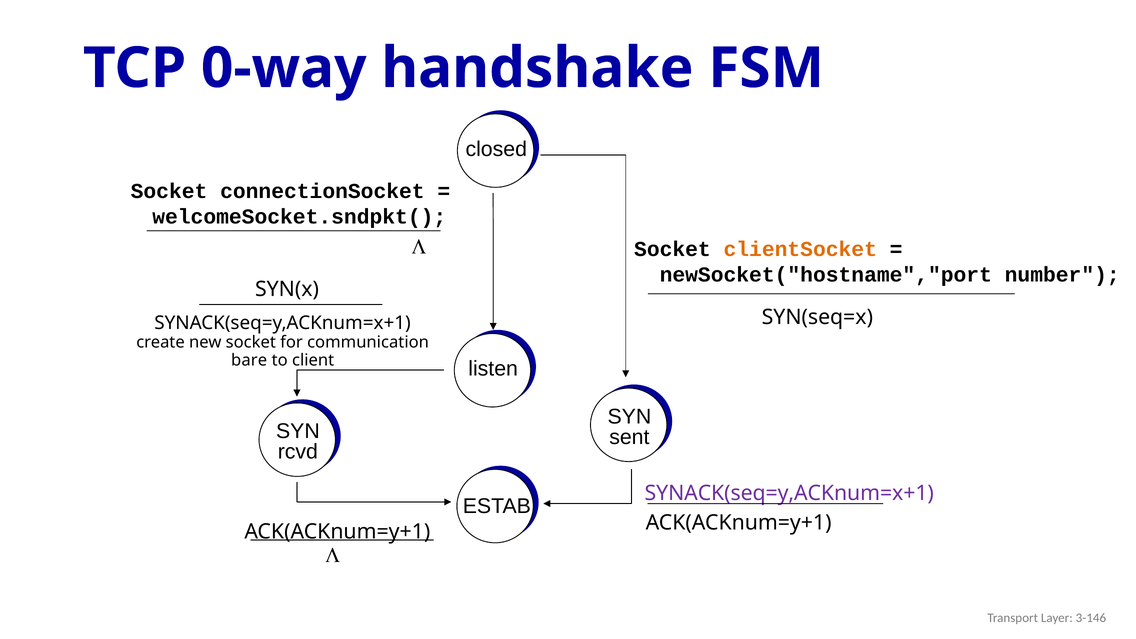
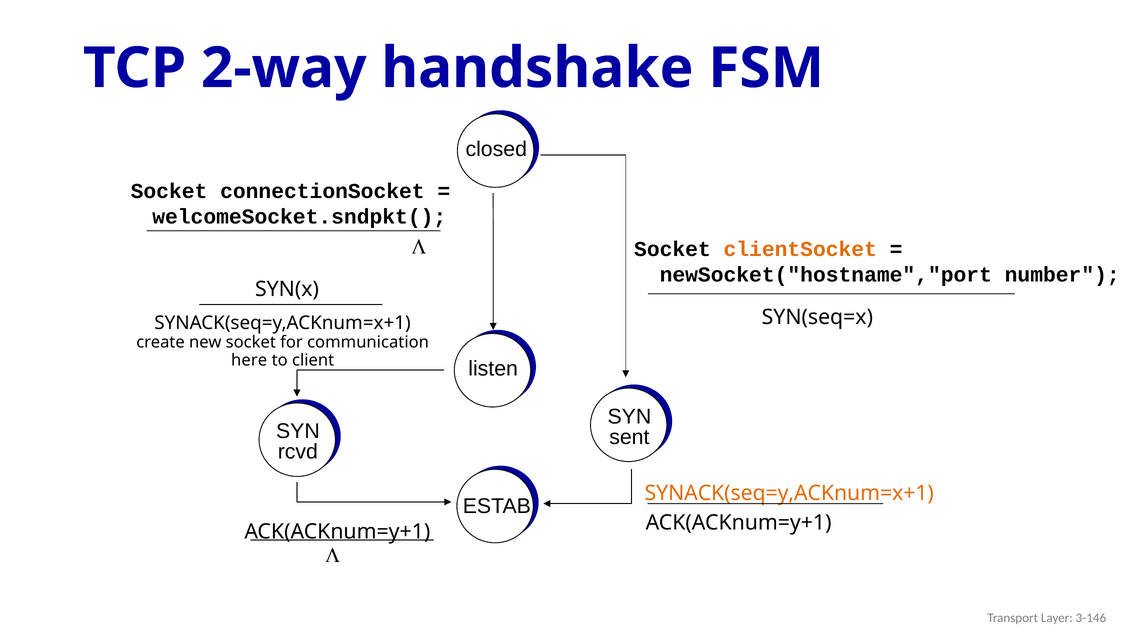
0-way: 0-way -> 2-way (284, 68)
bare: bare -> here (249, 360)
SYNACK(seq=y,ACKnum=x+1 colour: purple -> orange (789, 493)
